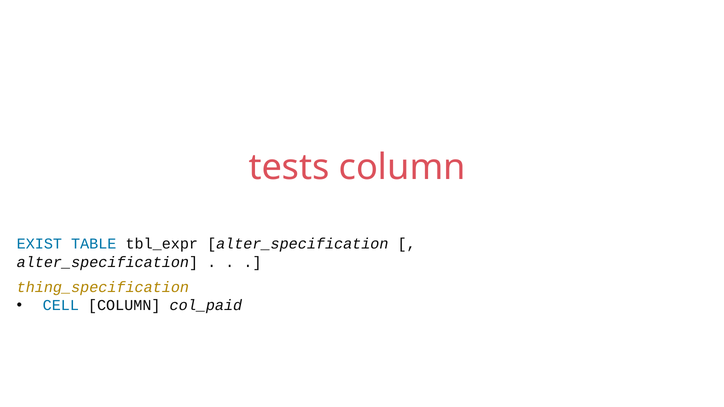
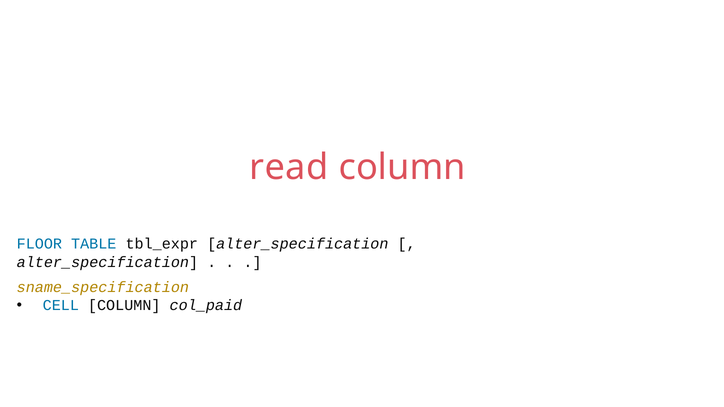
tests: tests -> read (289, 167)
EXIST: EXIST -> FLOOR (39, 244)
thing_specification: thing_specification -> sname_specification (103, 288)
